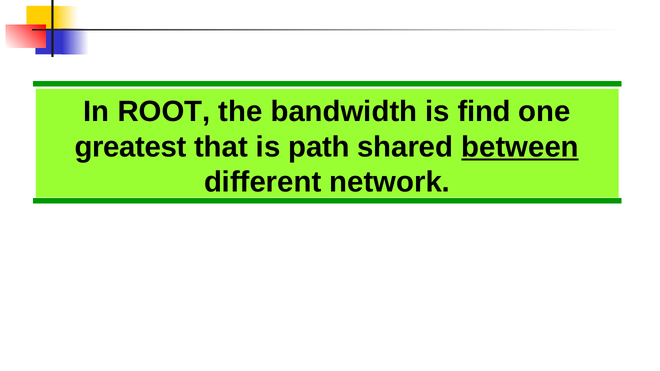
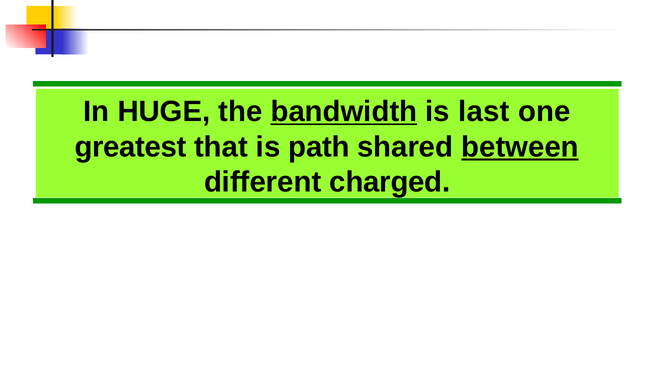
ROOT: ROOT -> HUGE (164, 112)
bandwidth underline: none -> present (344, 112)
find: find -> last (484, 112)
network: network -> charged (390, 182)
